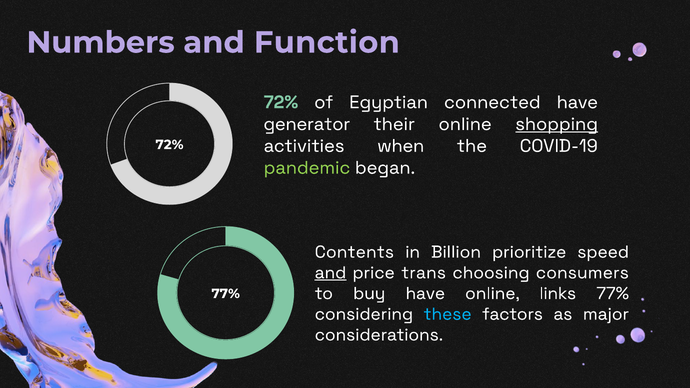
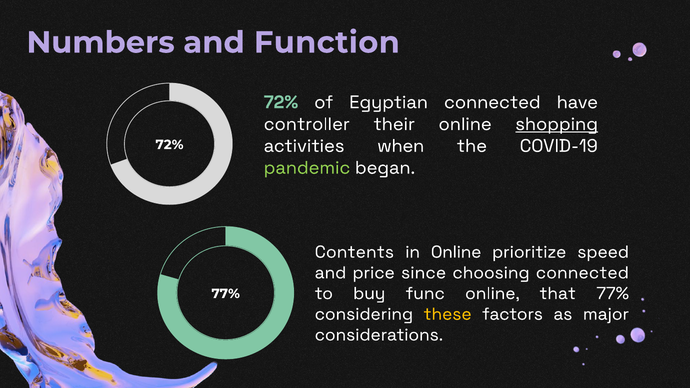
generator: generator -> controller (307, 124)
in Billion: Billion -> Online (456, 252)
and underline: present -> none (330, 273)
trans: trans -> since (424, 273)
choosing consumers: consumers -> connected (582, 273)
buy have: have -> func (425, 293)
links: links -> that (558, 293)
these colour: light blue -> yellow (448, 314)
